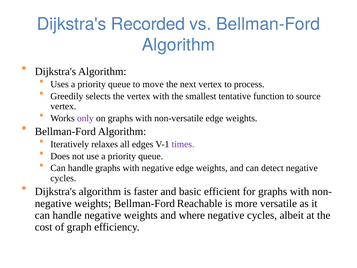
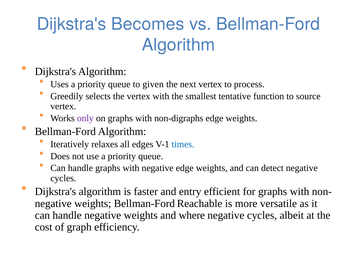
Recorded: Recorded -> Becomes (148, 24)
move: move -> given (153, 84)
non-versatile: non-versatile -> non-digraphs (179, 118)
times colour: purple -> blue (183, 144)
basic: basic -> entry (190, 191)
